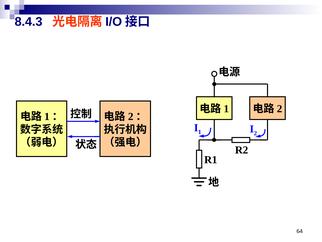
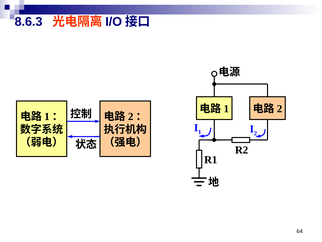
8.4.3: 8.4.3 -> 8.6.3 (29, 22)
